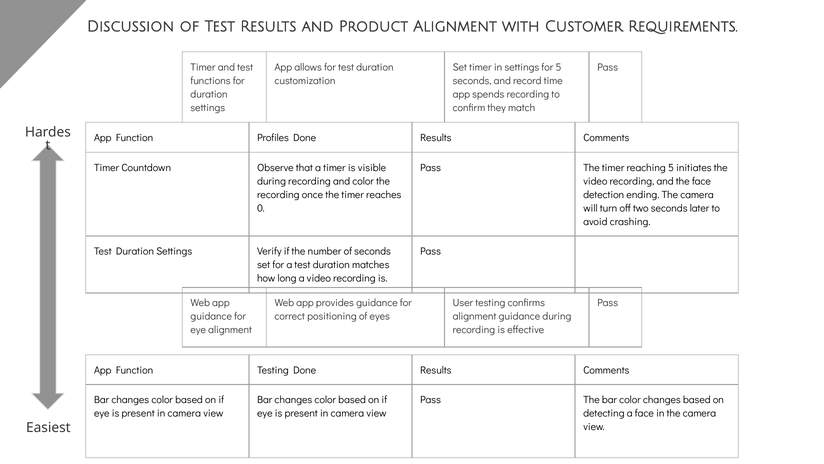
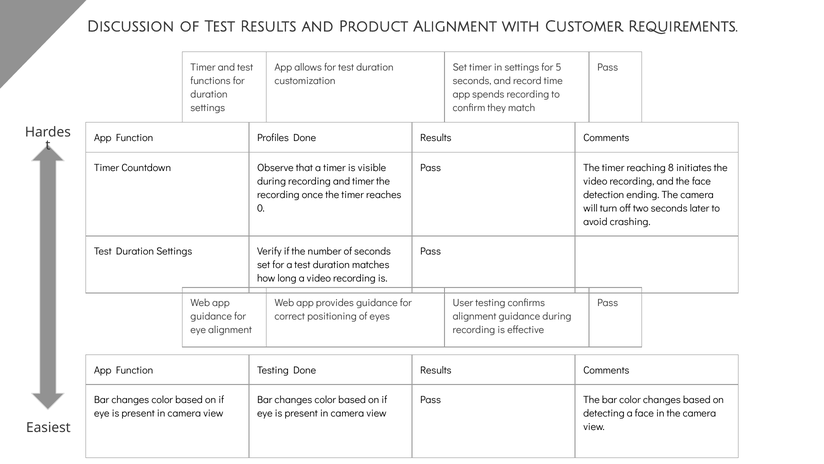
reaching 5: 5 -> 8 (671, 168)
and color: color -> timer (363, 181)
